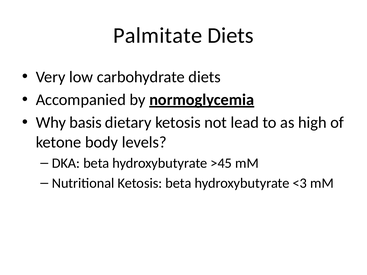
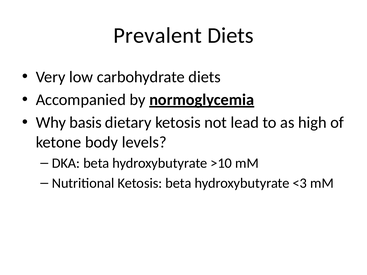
Palmitate: Palmitate -> Prevalent (158, 36)
>45: >45 -> >10 (221, 163)
